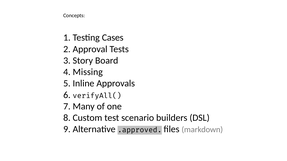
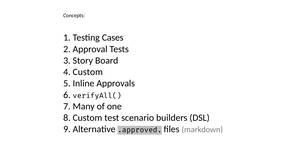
4 Missing: Missing -> Custom (88, 72)
